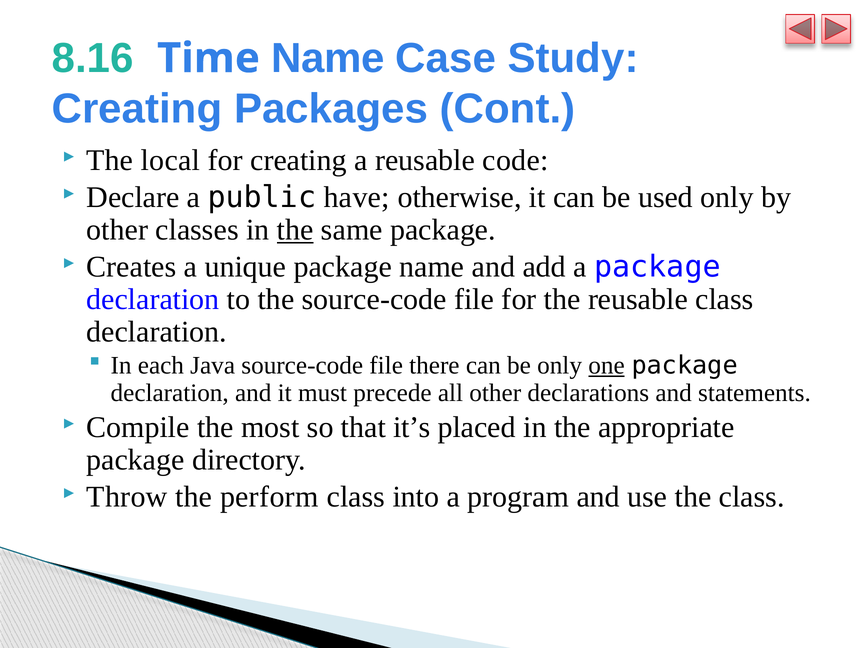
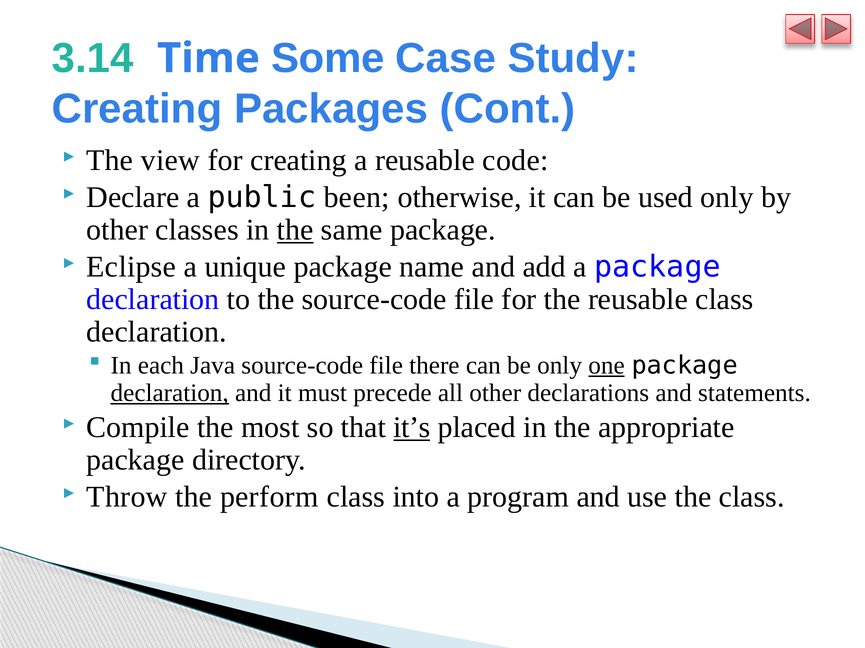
8.16: 8.16 -> 3.14 (93, 58)
Time Name: Name -> Some (328, 58)
local: local -> view (170, 160)
have: have -> been (357, 198)
Creates: Creates -> Eclipse (131, 267)
declaration underline: none -> present (170, 393)
it’s underline: none -> present (412, 428)
